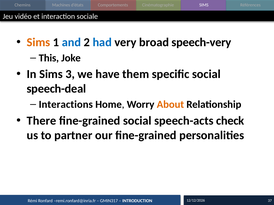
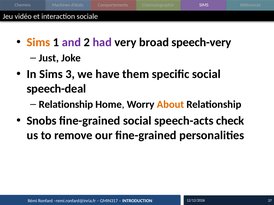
and colour: blue -> purple (71, 42)
had colour: blue -> purple (102, 42)
This: This -> Just (49, 58)
Interactions: Interactions -> Relationship (66, 105)
There: There -> Snobs (42, 121)
partner: partner -> remove (73, 136)
